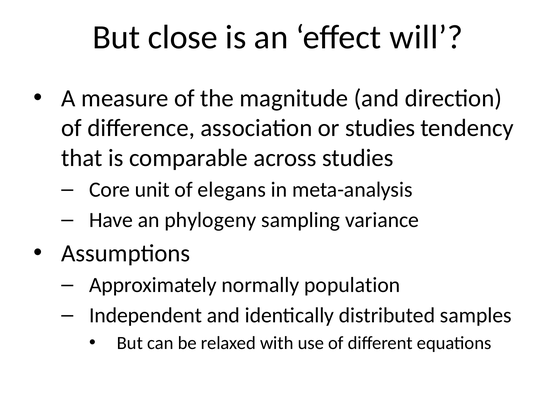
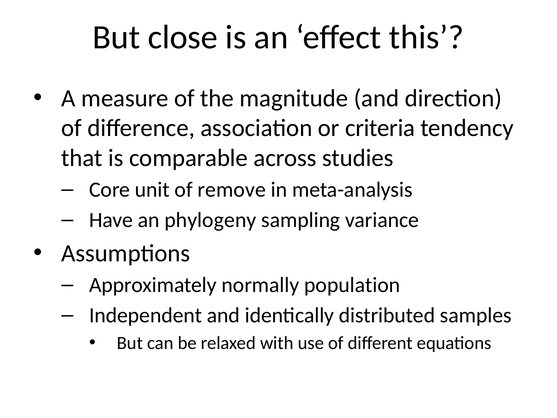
will: will -> this (426, 37)
or studies: studies -> criteria (380, 128)
elegans: elegans -> remove (232, 190)
